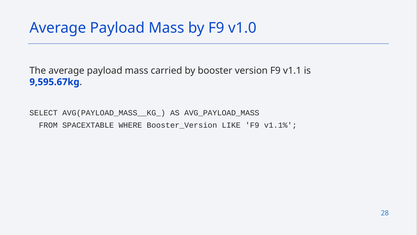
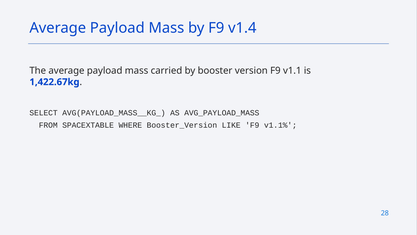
v1.0: v1.0 -> v1.4 (242, 28)
9,595.67kg: 9,595.67kg -> 1,422.67kg (54, 82)
